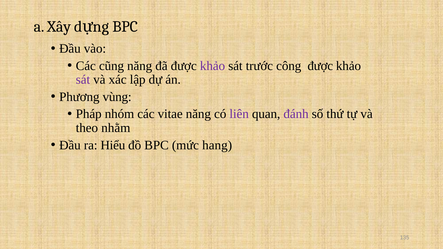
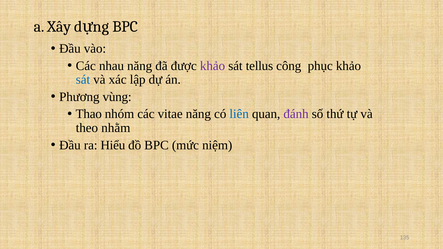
cũng: cũng -> nhau (112, 66)
trước: trước -> tellus (259, 66)
công được: được -> phục (320, 66)
sát colour: purple -> blue (83, 80)
Pháp: Pháp -> Thao (89, 114)
liên colour: purple -> blue (239, 114)
hang: hang -> niệm (217, 145)
